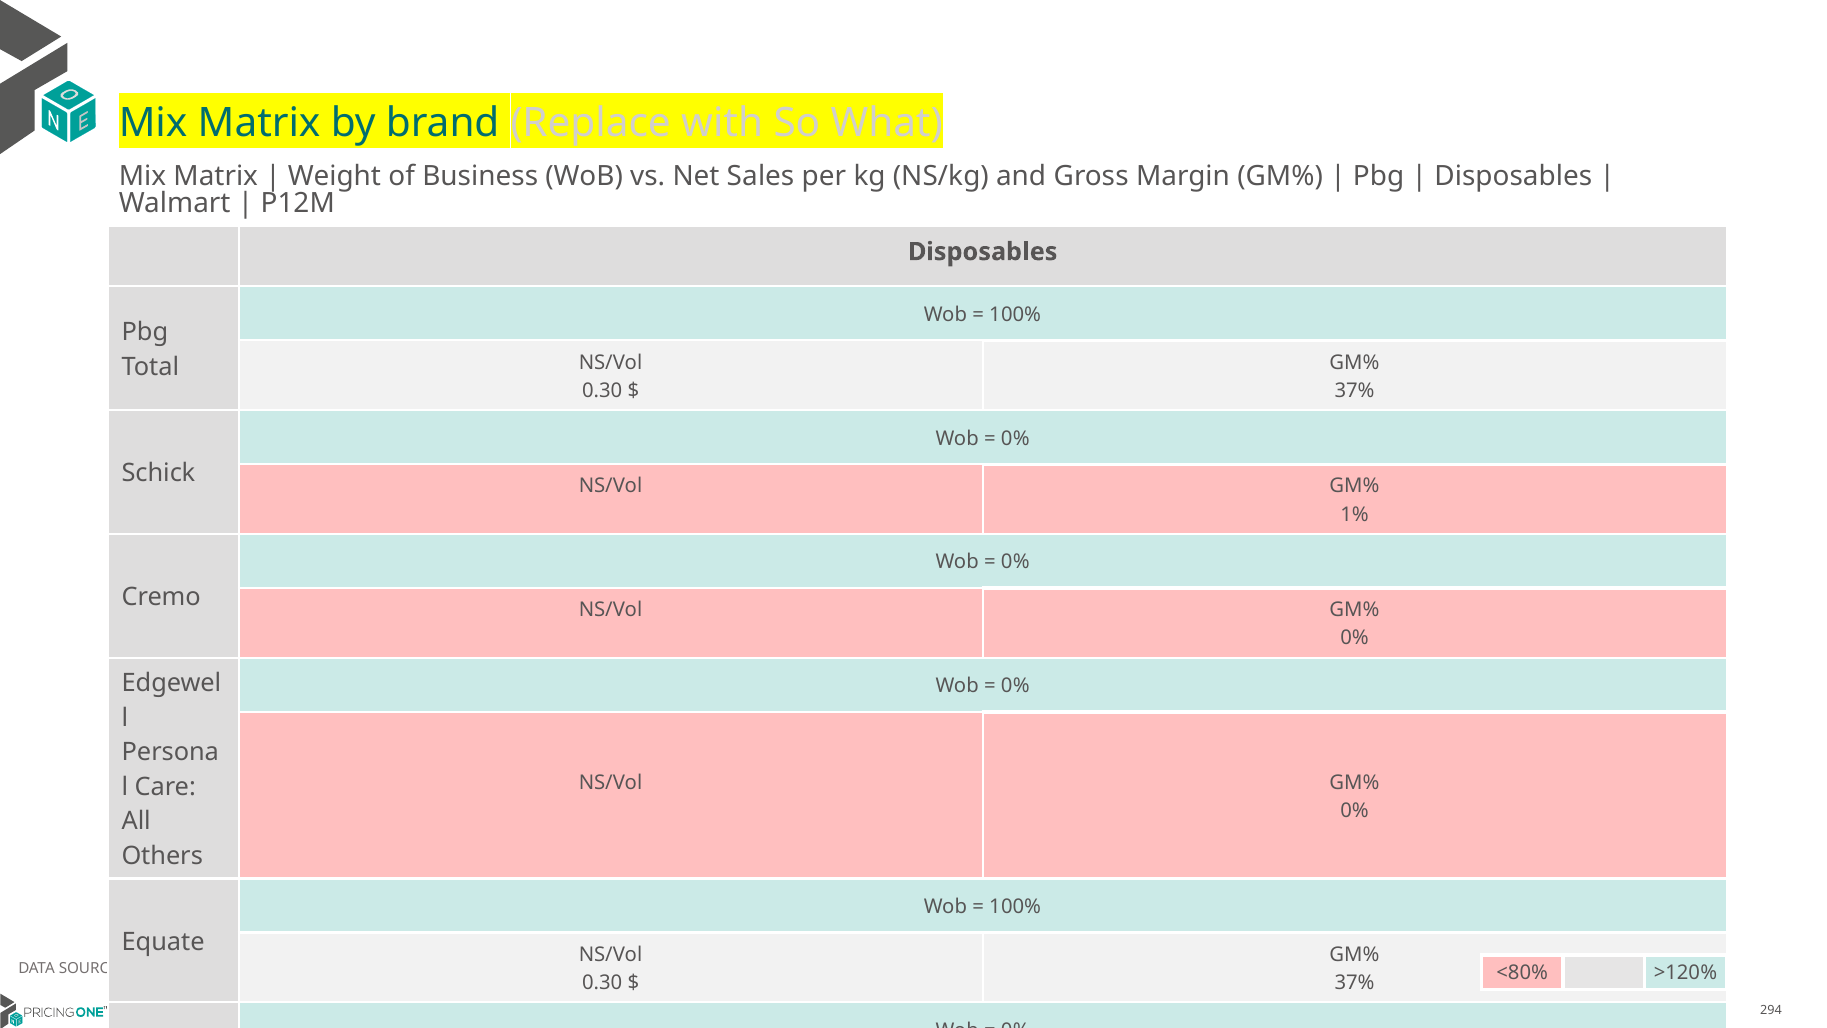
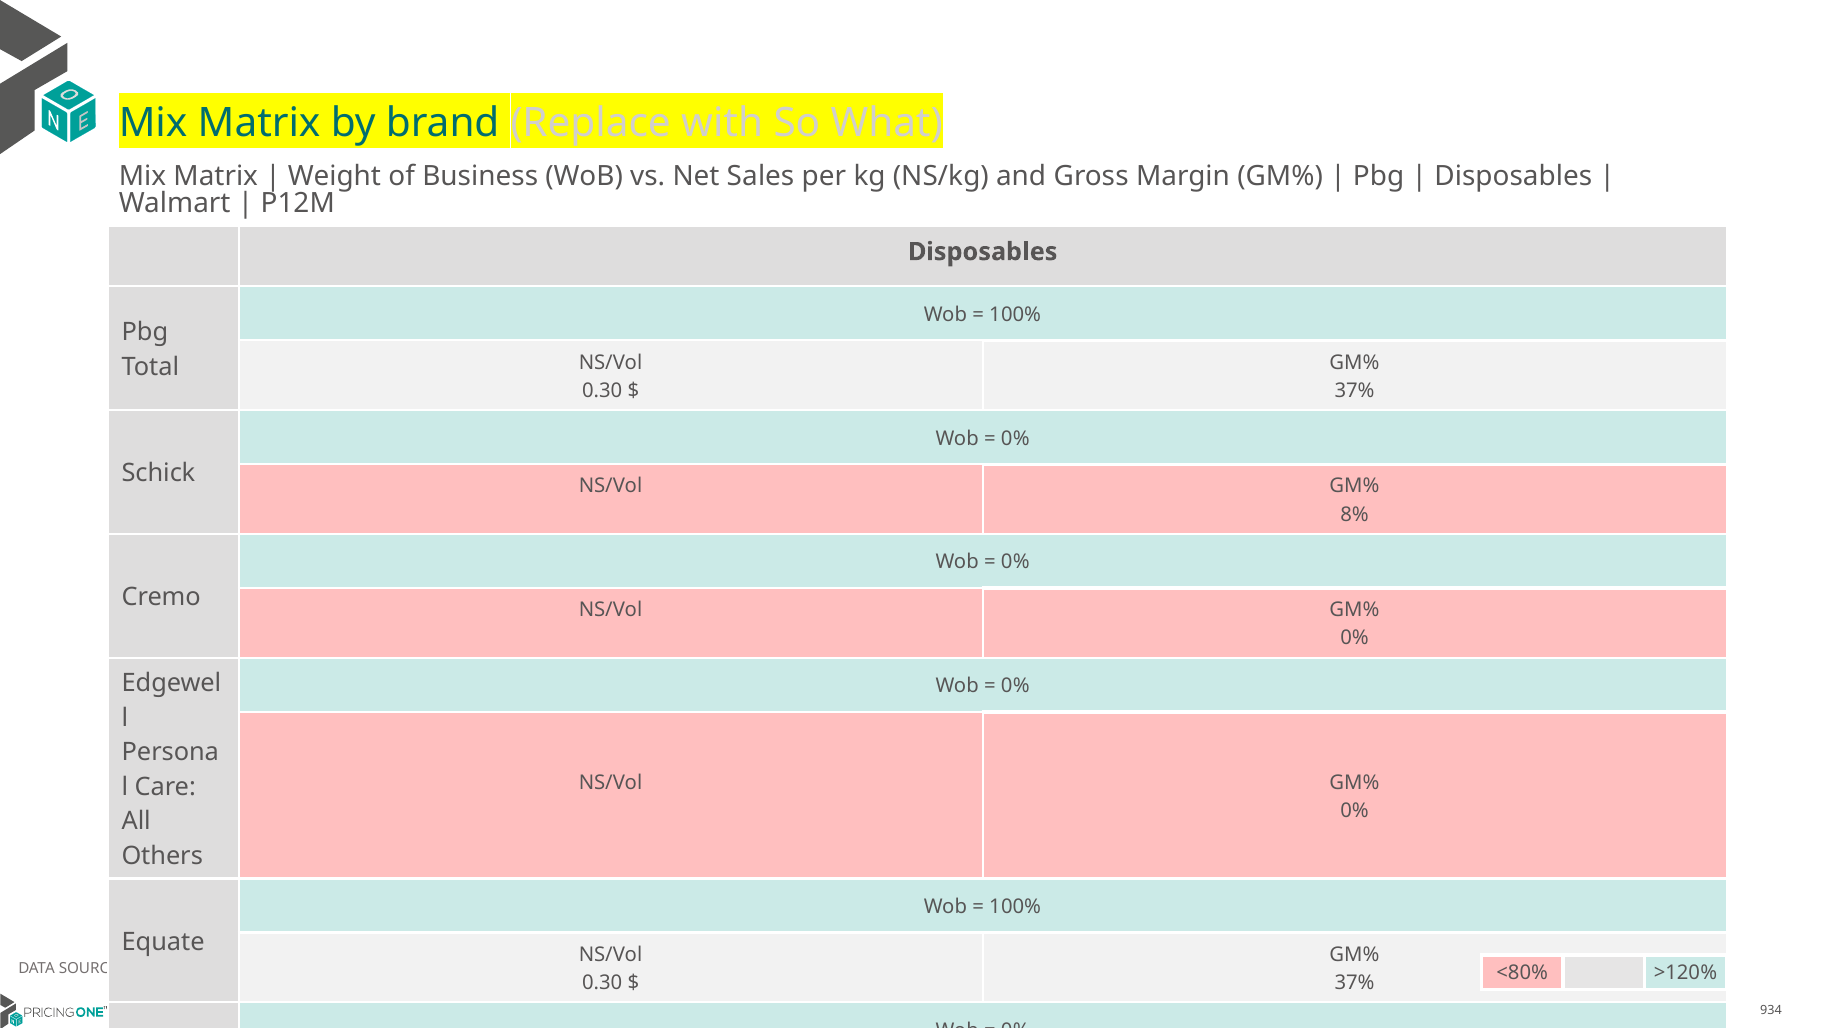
1%: 1% -> 8% (1355, 514)
294: 294 -> 934 (1771, 1010)
